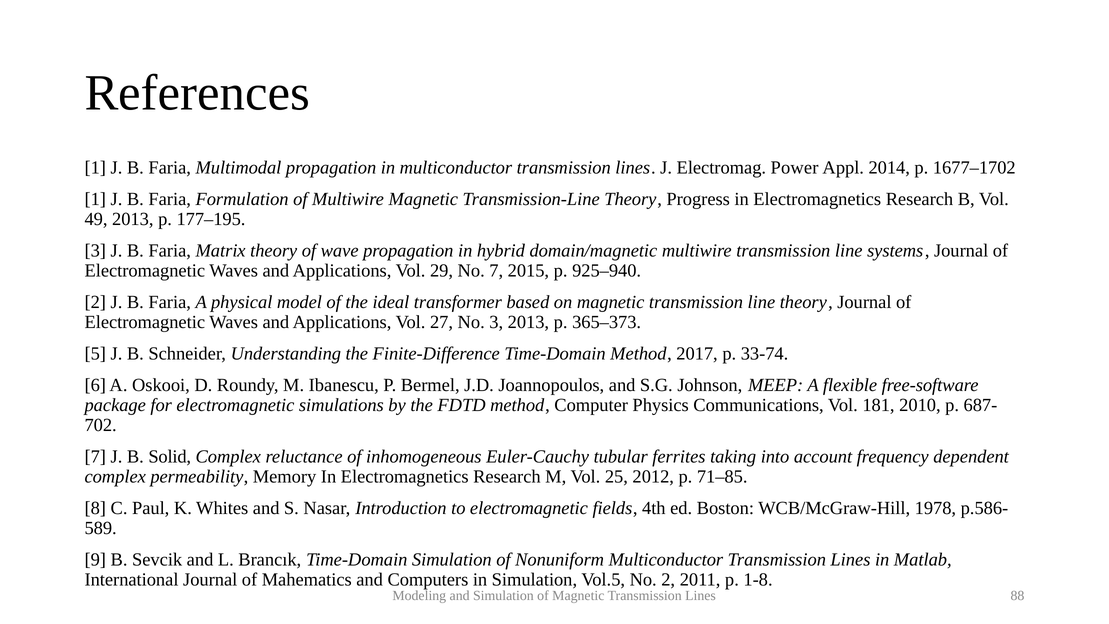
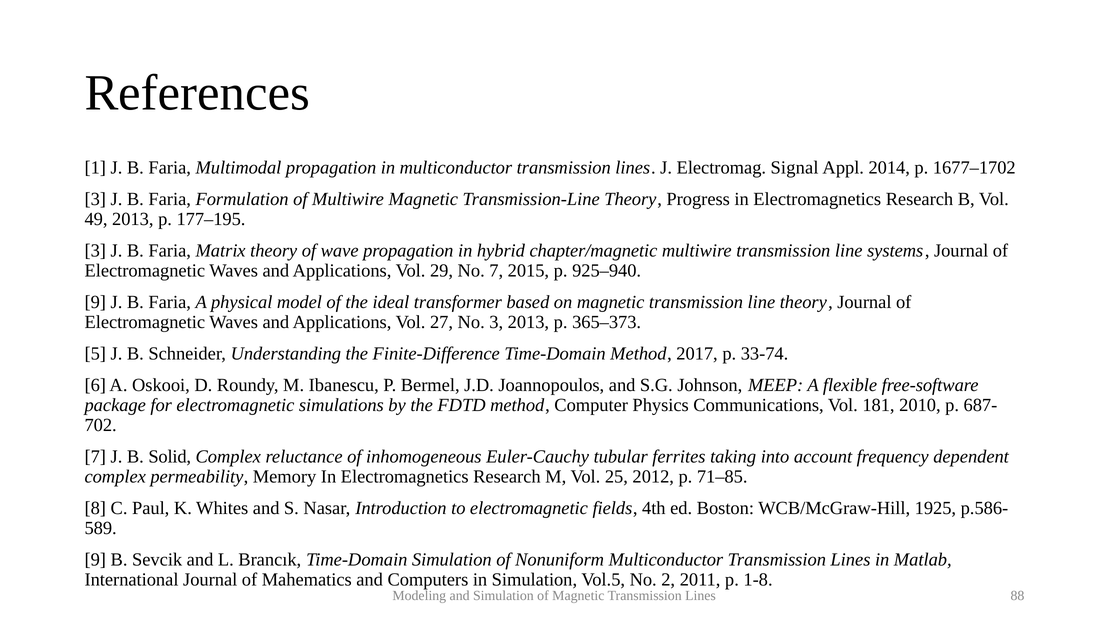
Power: Power -> Signal (795, 168)
1: 1 -> 3 (95, 199)
domain/magnetic: domain/magnetic -> chapter/magnetic (593, 251)
2: 2 -> 9 (95, 302)
1978: 1978 -> 1925 (935, 508)
